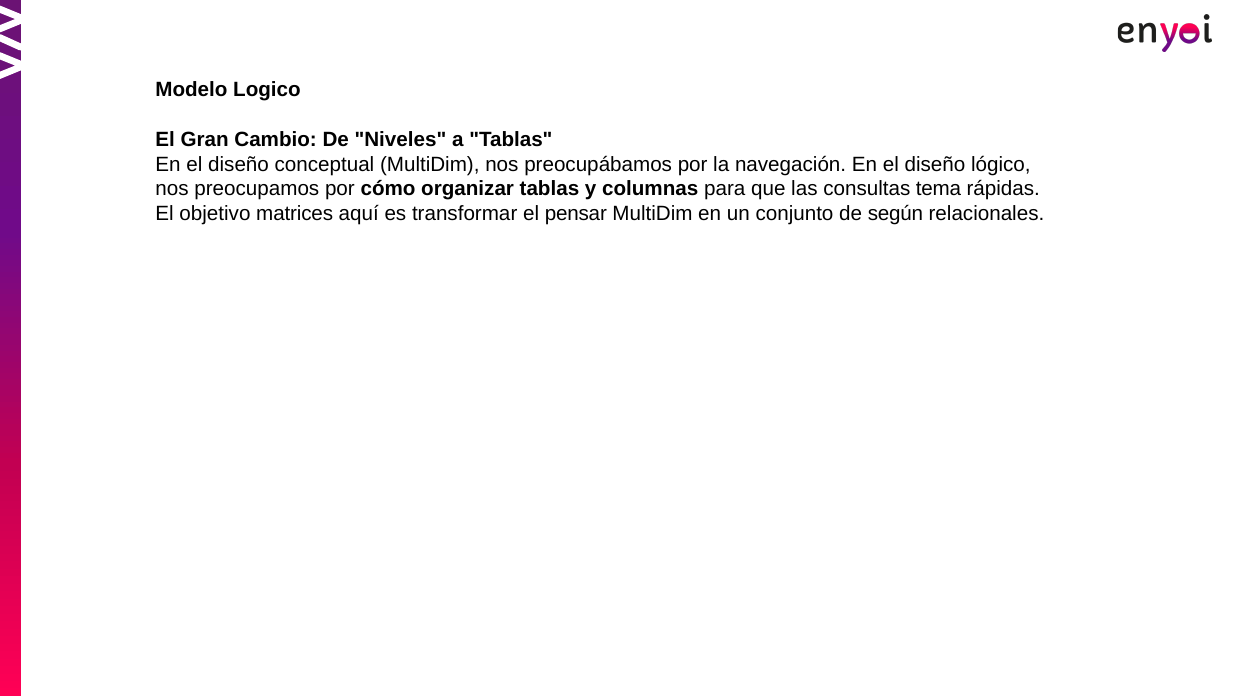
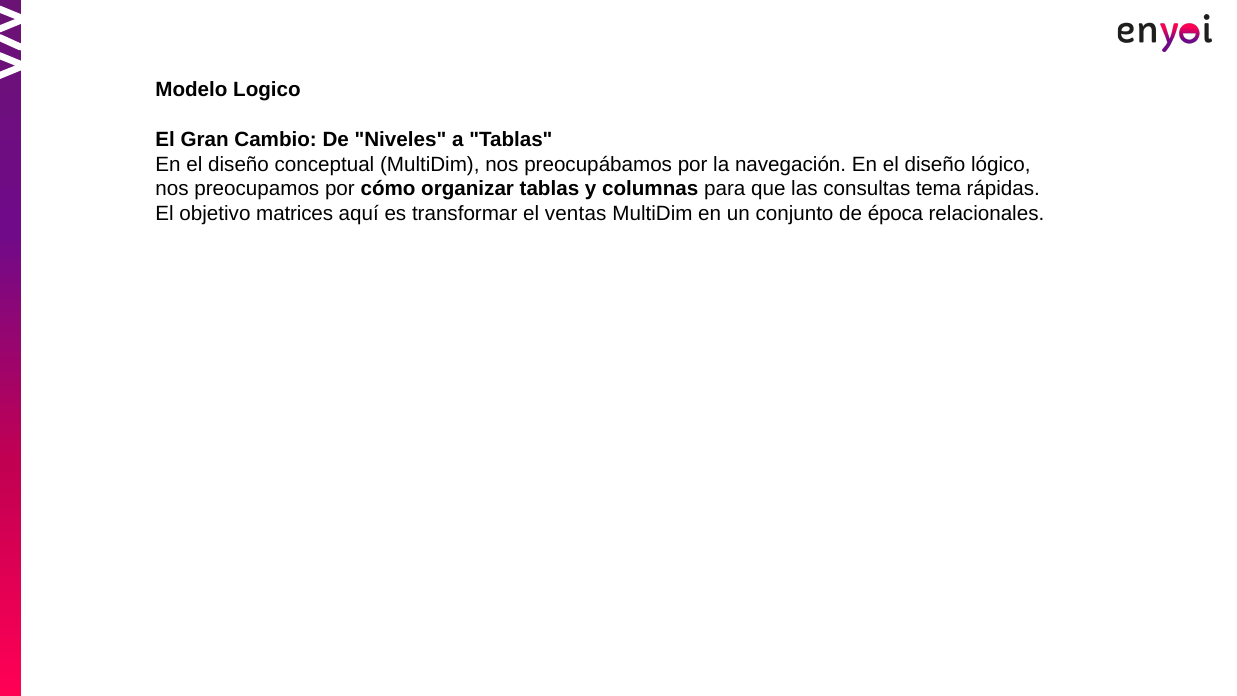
pensar: pensar -> ventas (576, 214)
según: según -> época (895, 214)
